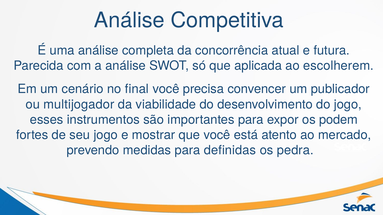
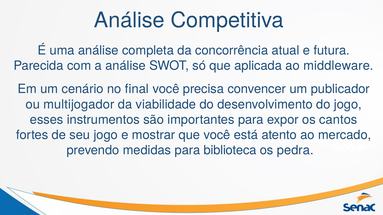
escolherem: escolherem -> middleware (338, 66)
podem: podem -> cantos (338, 120)
definidas: definidas -> biblioteca (230, 151)
